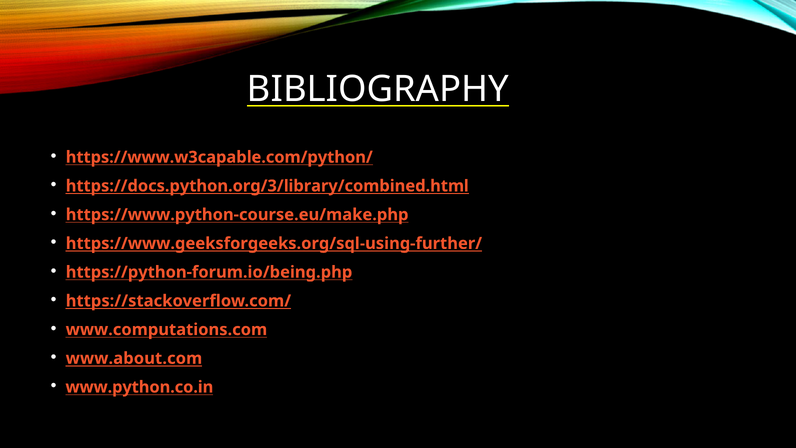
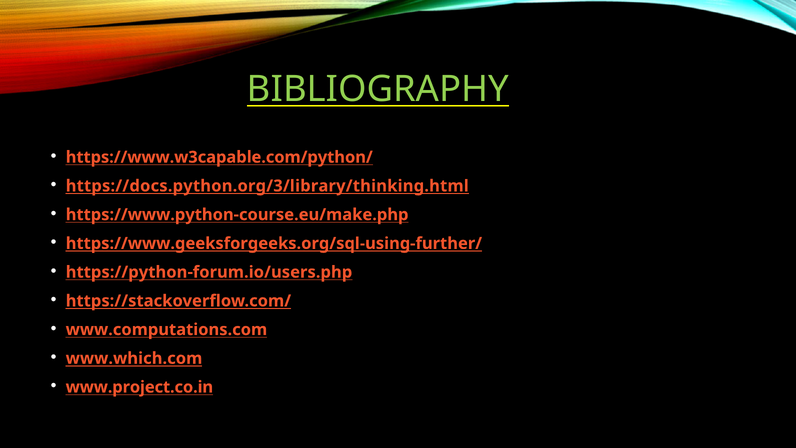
BIBLIOGRAPHY colour: white -> light green (378, 89)
https://docs.python.org/3/library/combined.html: https://docs.python.org/3/library/combined.html -> https://docs.python.org/3/library/thinking.html (267, 186)
https://python-forum.io/being.php: https://python-forum.io/being.php -> https://python-forum.io/users.php (209, 272)
www.about.com: www.about.com -> www.which.com (134, 358)
www.python.co.in: www.python.co.in -> www.project.co.in (139, 387)
